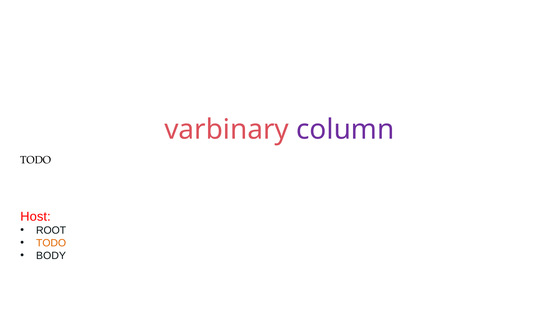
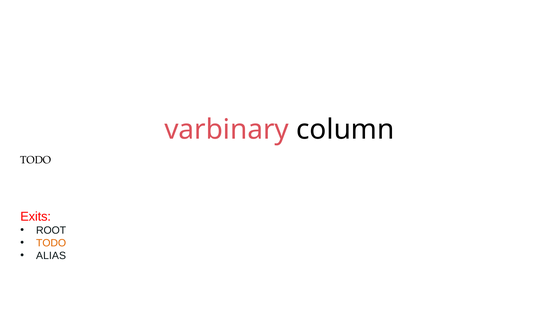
column colour: purple -> black (345, 129)
Host: Host -> Exits (36, 216)
BODY: BODY -> ALIAS (51, 255)
